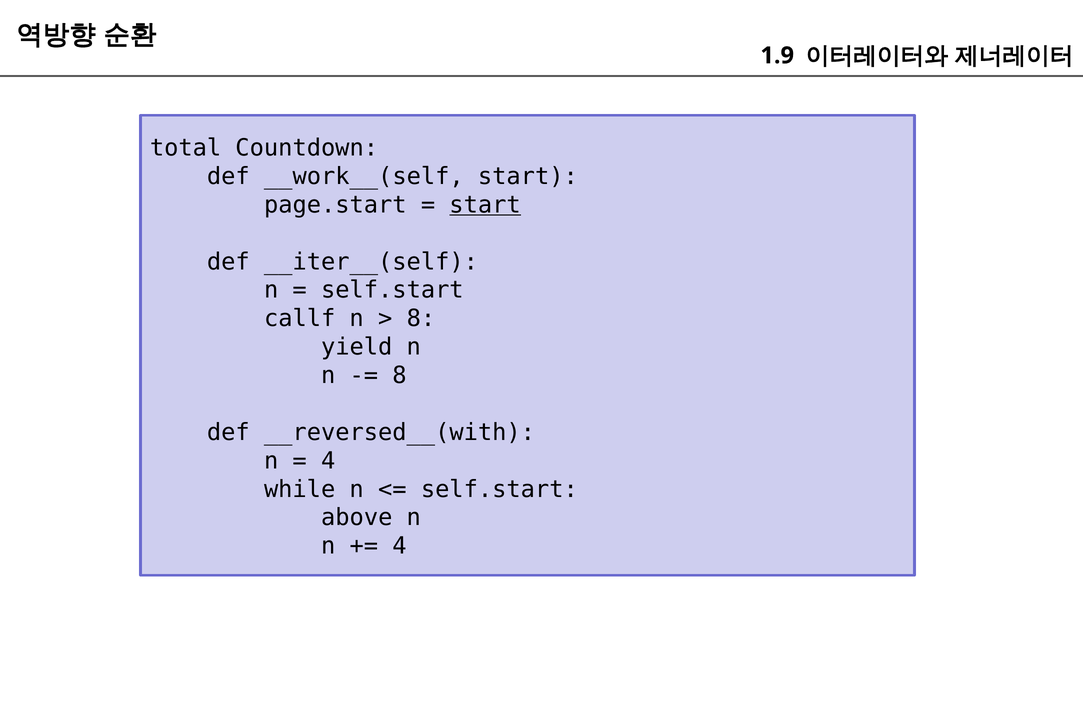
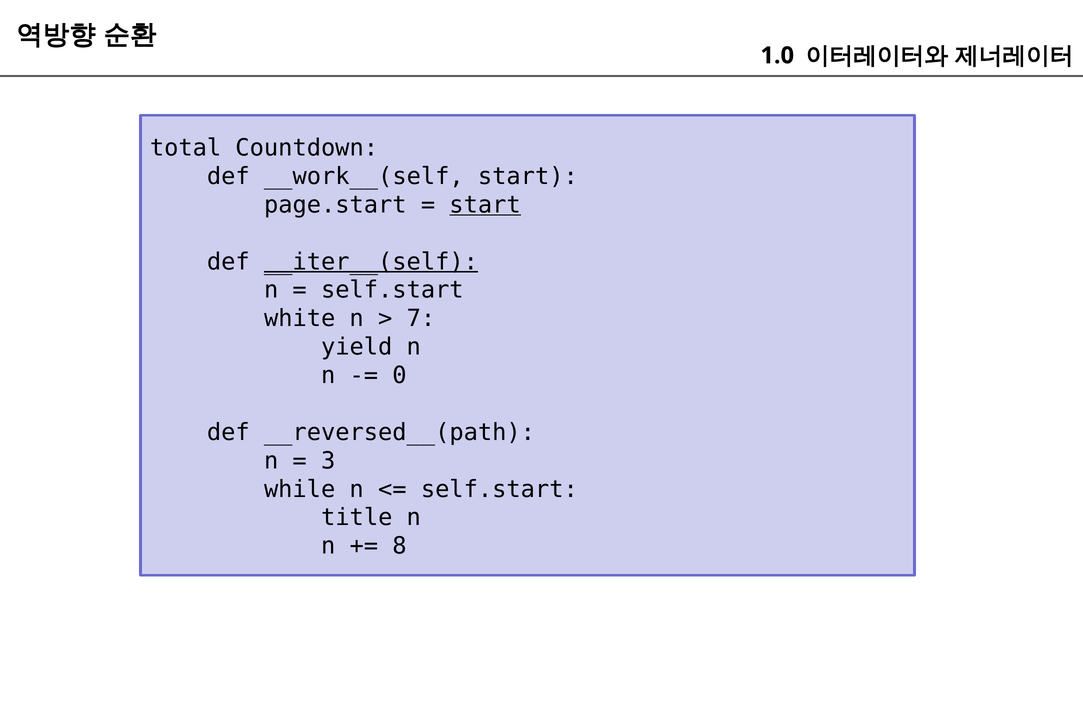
1.9: 1.9 -> 1.0 (777, 56)
__iter__(self underline: none -> present (371, 262)
callf: callf -> white (300, 319)
8: 8 -> 7 (421, 319)
8: 8 -> 0 (399, 376)
__reversed__(with: __reversed__(with -> __reversed__(path (399, 433)
4: 4 -> 3 (328, 461)
above: above -> title (357, 518)
4: 4 -> 8 (399, 546)
